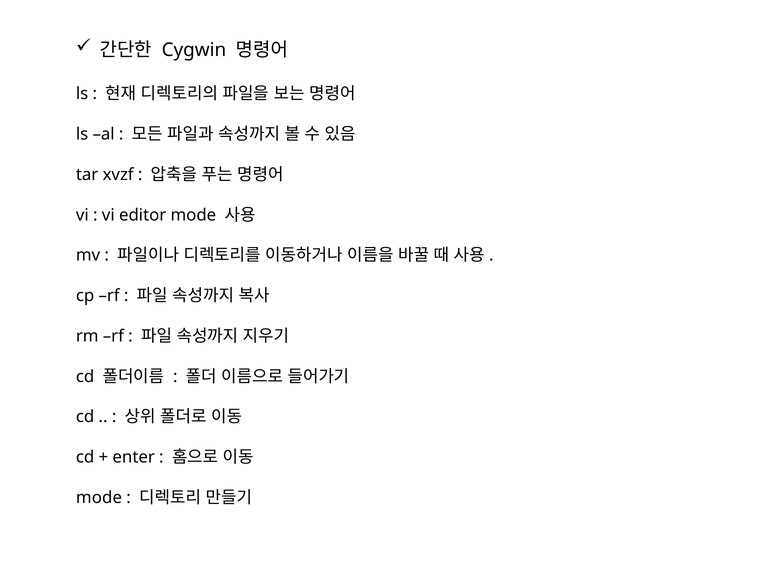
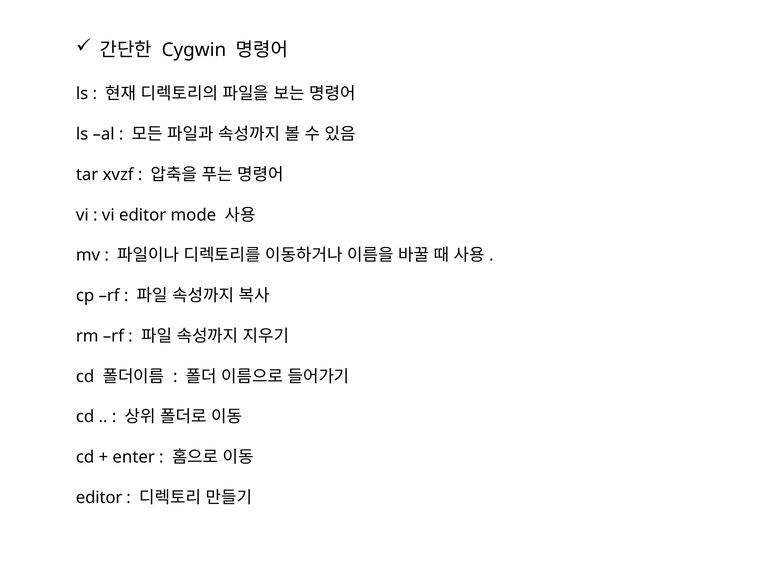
mode: mode -> editor (99, 497)
